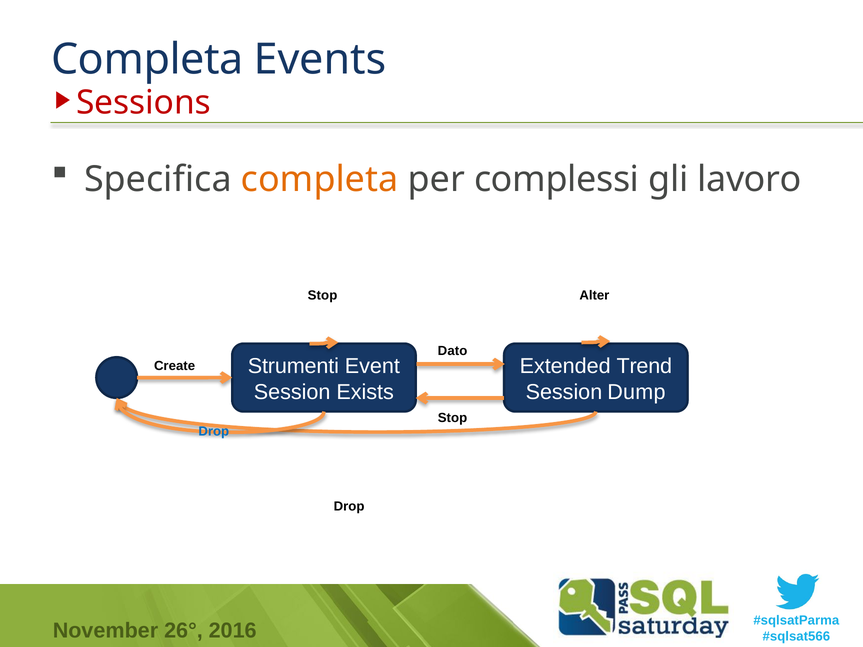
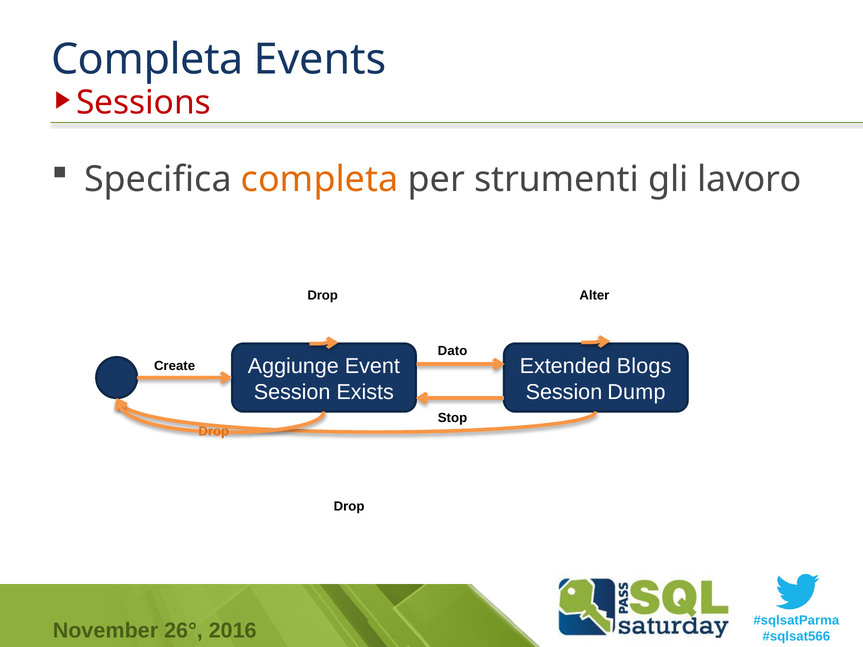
complessi: complessi -> strumenti (557, 179)
Stop: Stop -> Drop (323, 296)
Strumenti: Strumenti -> Aggiunge (293, 366)
Trend: Trend -> Blogs (644, 366)
Drop colour: blue -> orange (214, 432)
